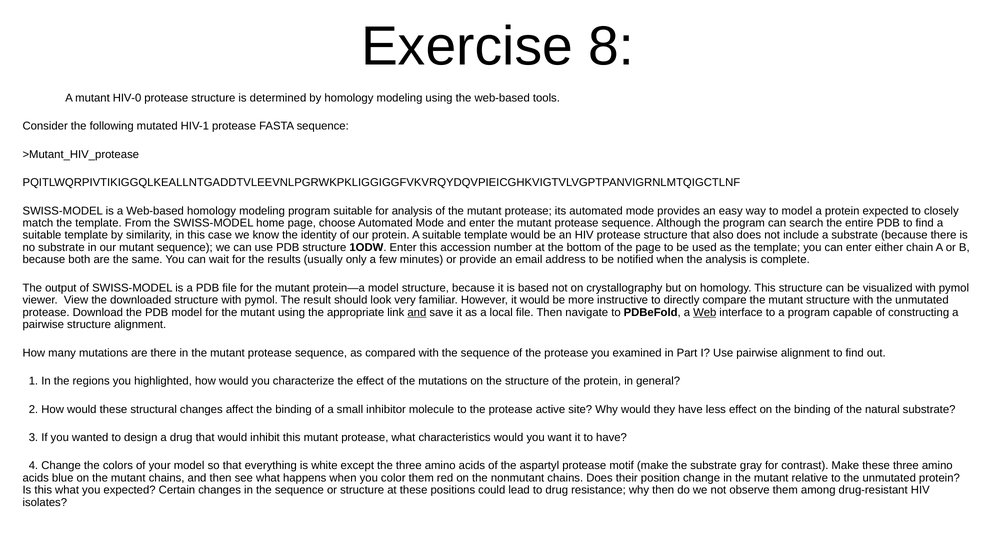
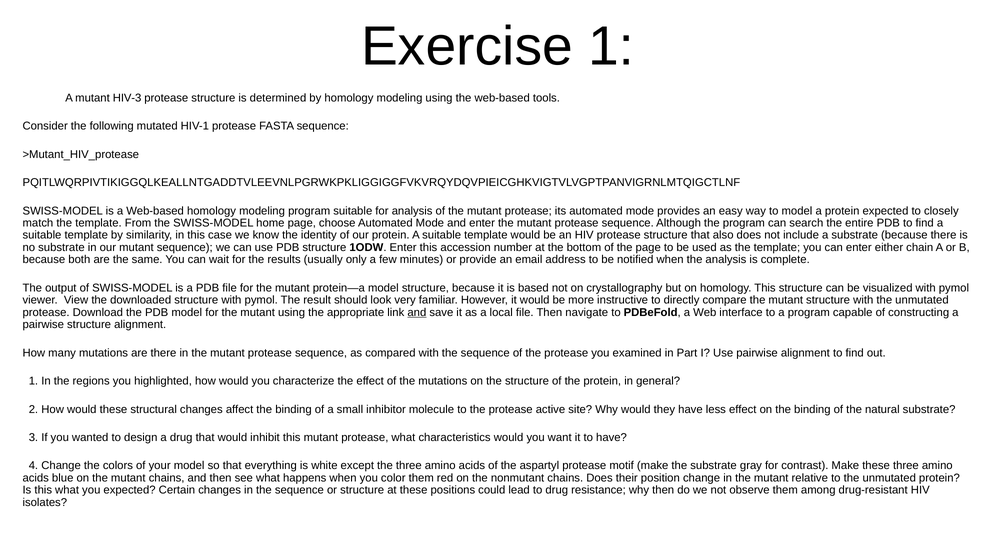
Exercise 8: 8 -> 1 (611, 46)
HIV-0: HIV-0 -> HIV-3 (127, 98)
Web underline: present -> none (705, 313)
